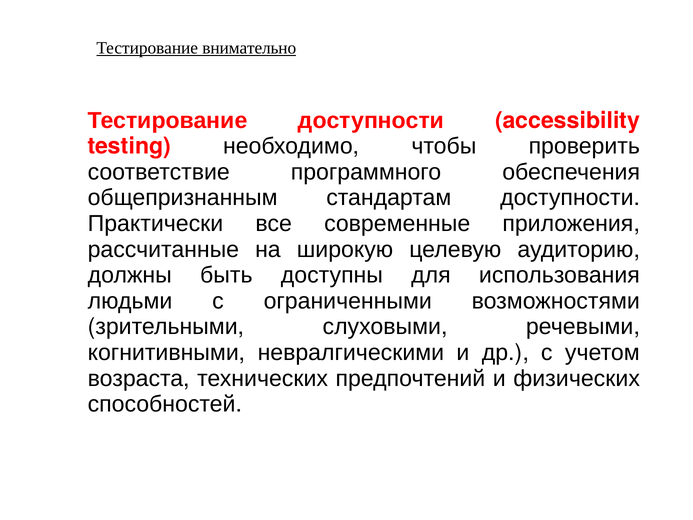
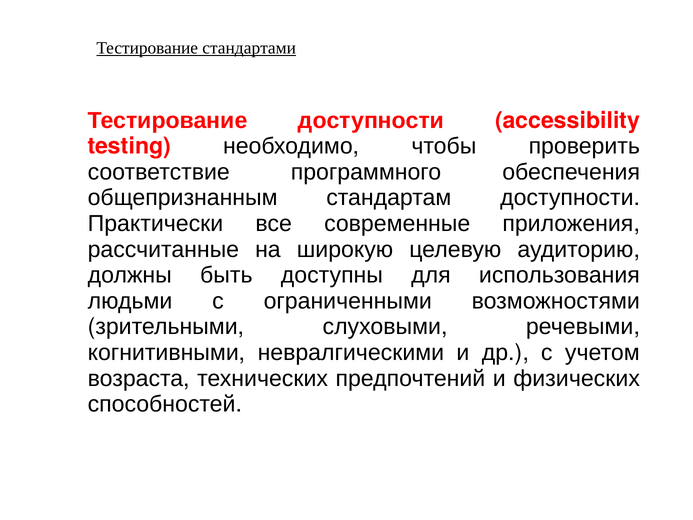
внимательно: внимательно -> стандартами (249, 48)
